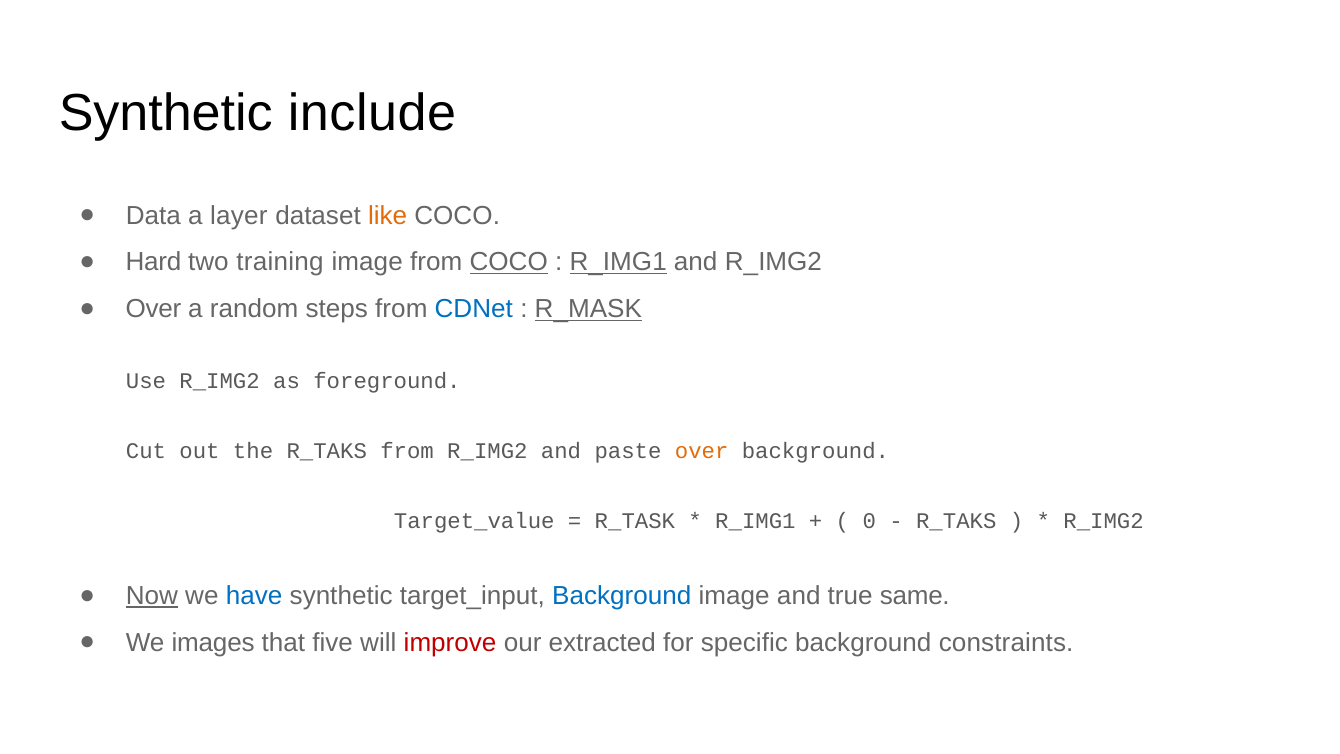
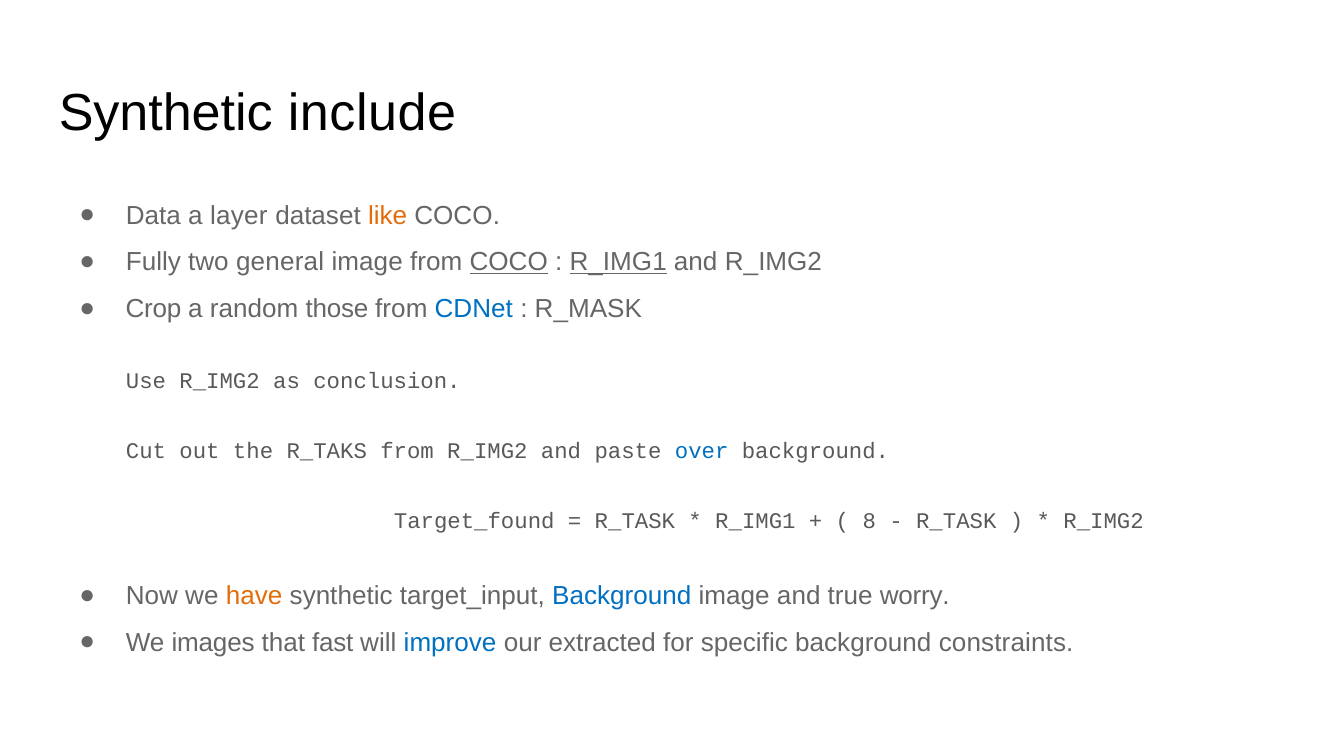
Hard: Hard -> Fully (153, 262)
training: training -> general (280, 262)
Over: Over -> Crop (154, 309)
steps: steps -> those (337, 309)
R_MASK underline: present -> none (588, 309)
foreground: foreground -> conclusion (387, 381)
over colour: orange -> blue (702, 451)
Target_value: Target_value -> Target_found (474, 521)
0: 0 -> 8 (869, 521)
R_TAKS: R_TAKS -> R_TASK (956, 521)
Now underline: present -> none (152, 596)
have colour: blue -> orange (254, 596)
same: same -> worry (915, 596)
five: five -> fast (333, 643)
improve colour: red -> blue (450, 643)
